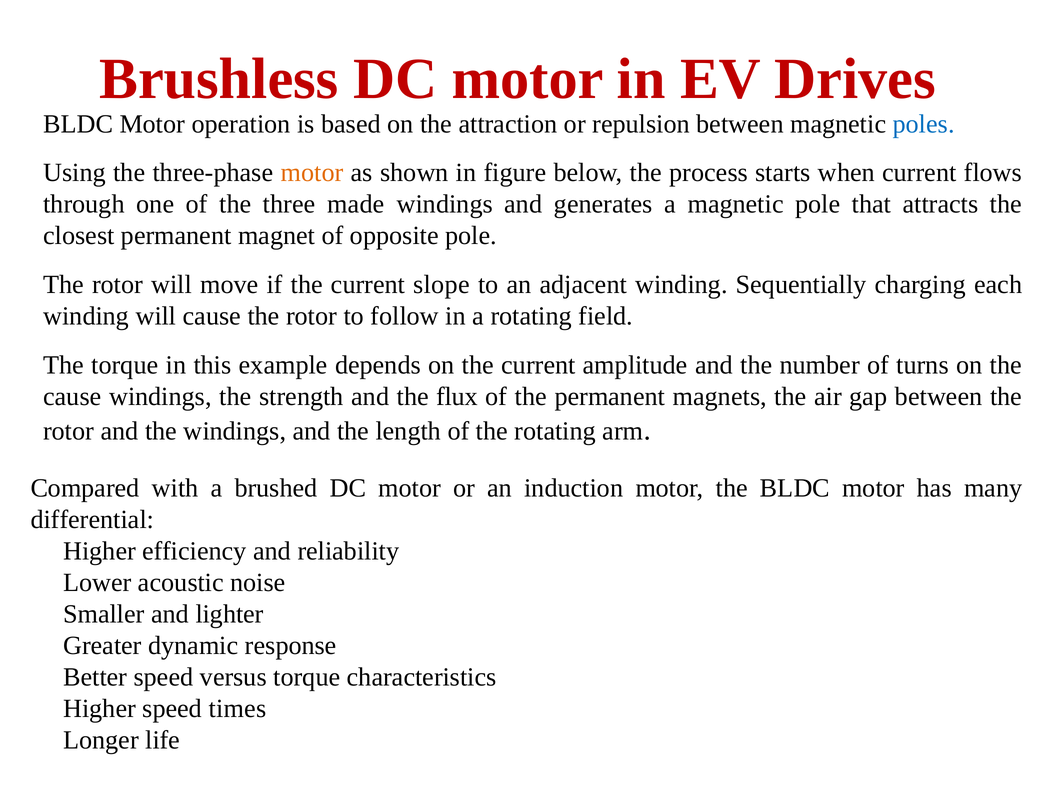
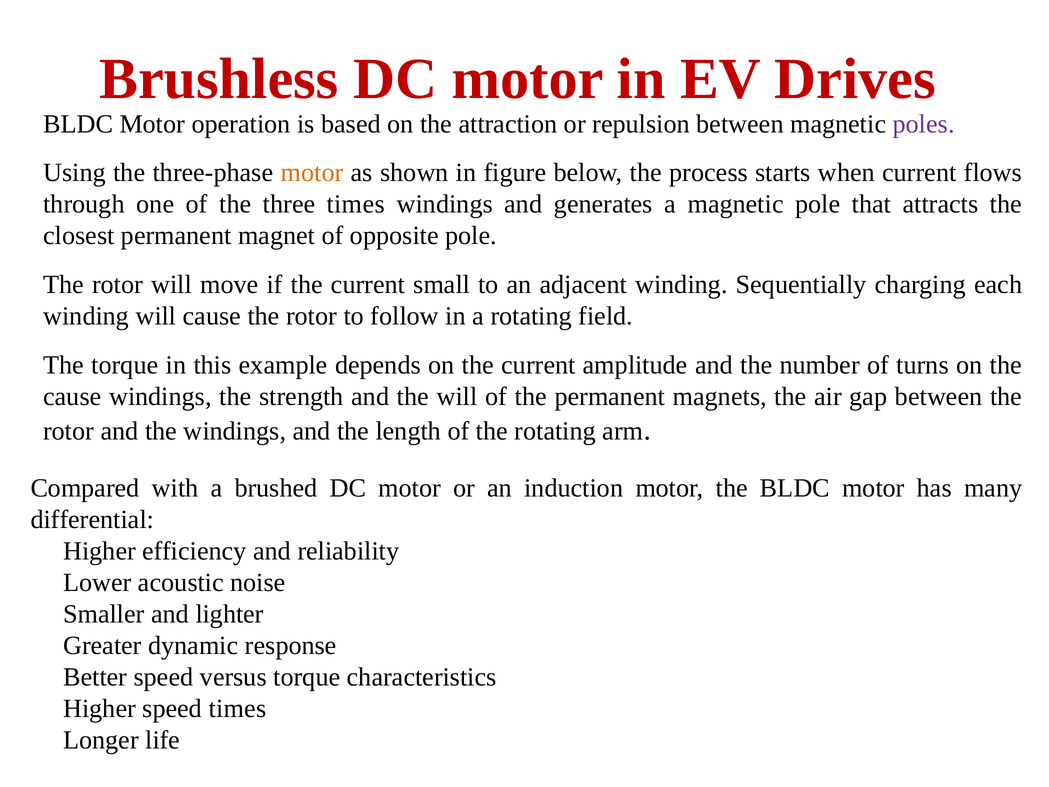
poles colour: blue -> purple (924, 124)
three made: made -> times (356, 204)
slope: slope -> small (442, 285)
the flux: flux -> will (457, 397)
